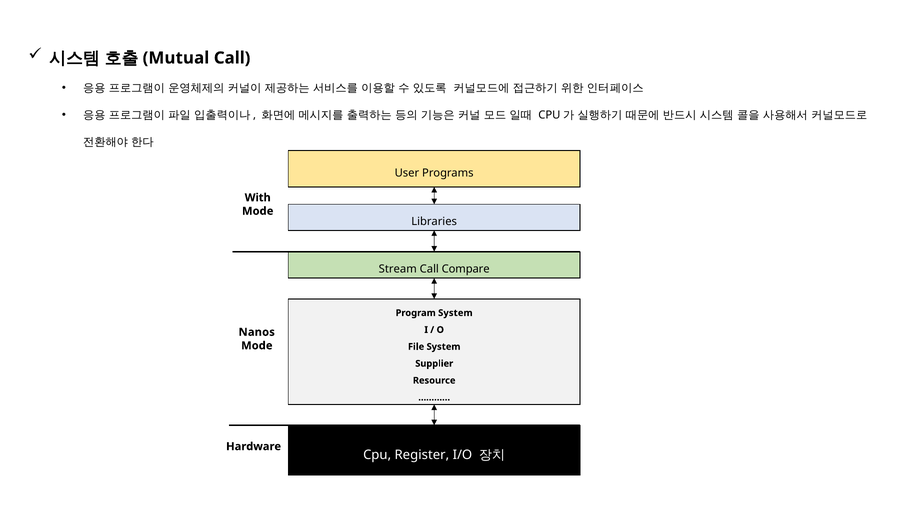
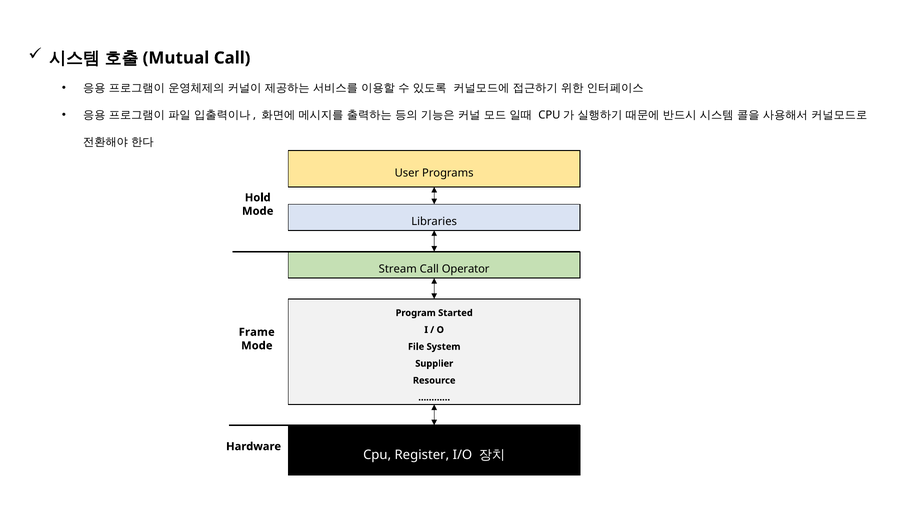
With: With -> Hold (258, 197)
Compare: Compare -> Operator (466, 269)
Program System: System -> Started (455, 313)
Nanos: Nanos -> Frame (257, 332)
